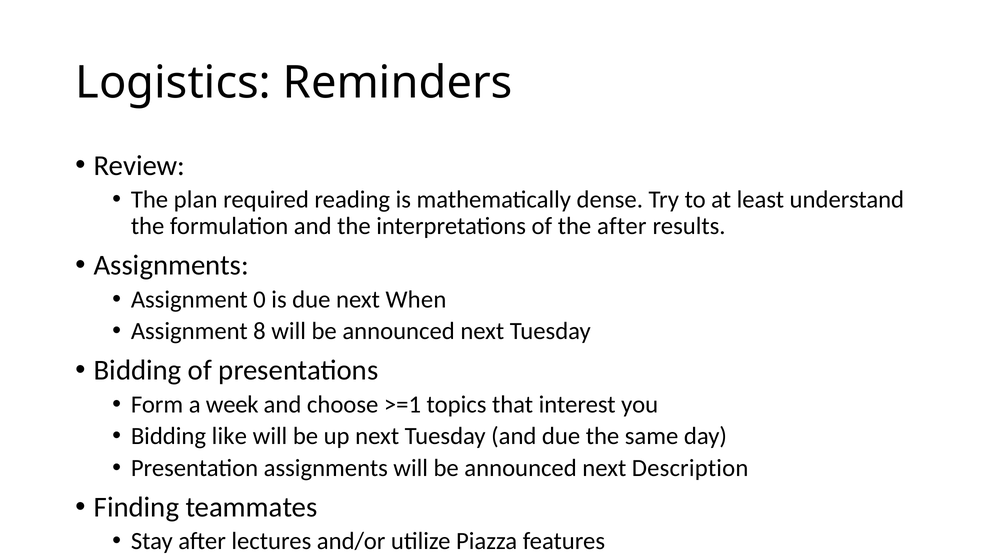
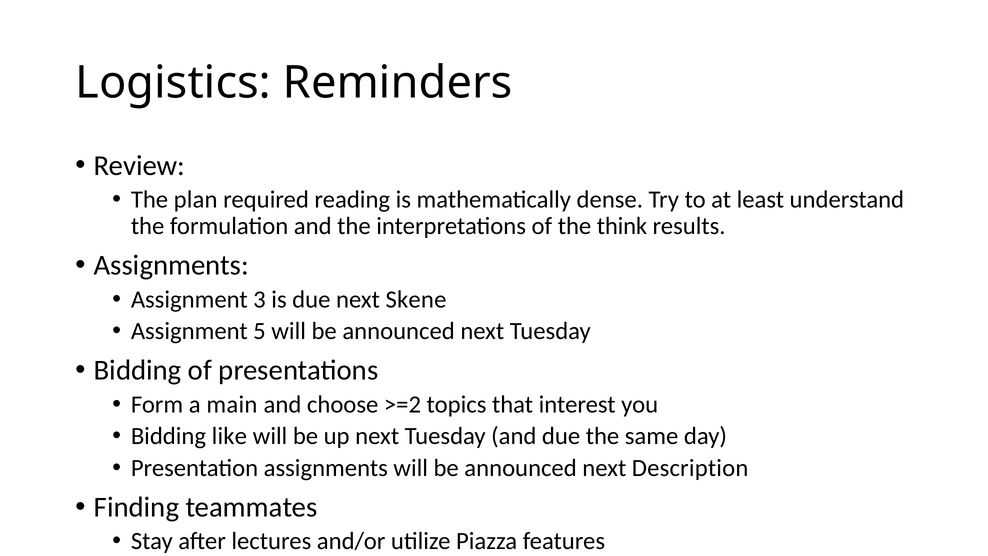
the after: after -> think (622, 226)
0: 0 -> 3 (259, 299)
When: When -> Skene (416, 299)
8: 8 -> 5 (259, 331)
week: week -> main (232, 404)
>=1: >=1 -> >=2 (402, 404)
